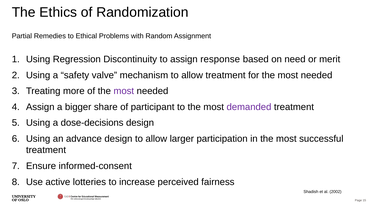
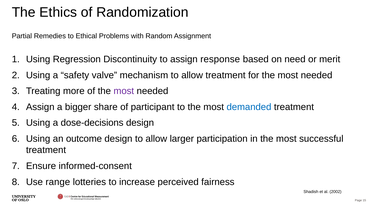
demanded colour: purple -> blue (249, 107)
advance: advance -> outcome (84, 139)
active: active -> range (58, 182)
